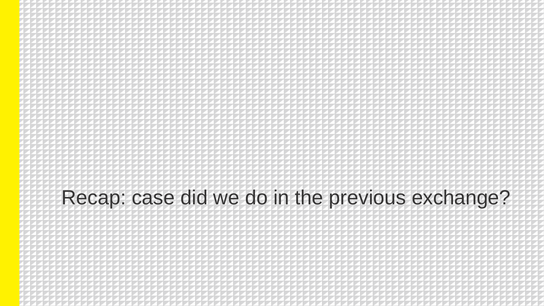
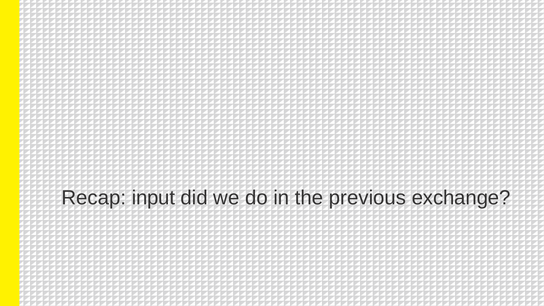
case: case -> input (153, 198)
